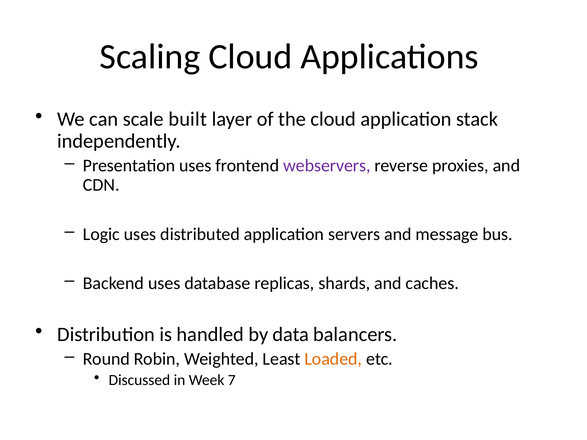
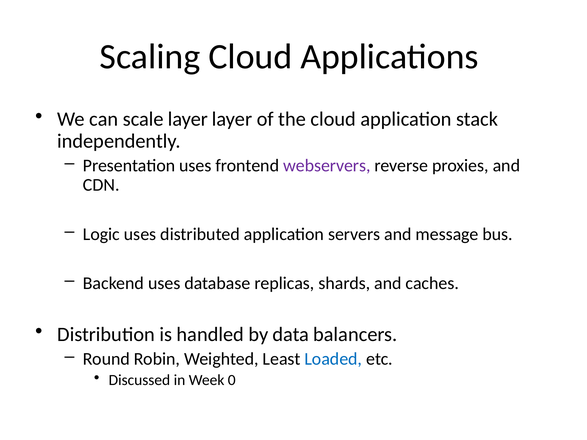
scale built: built -> layer (188, 119)
Loaded colour: orange -> blue (333, 359)
7: 7 -> 0 (232, 380)
